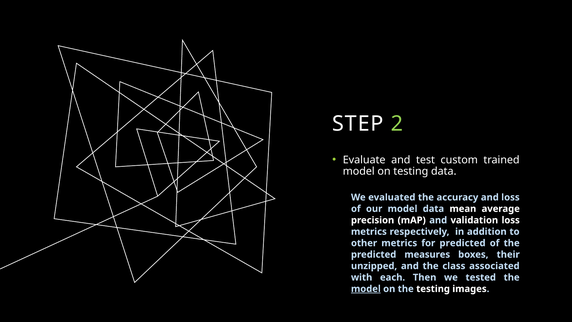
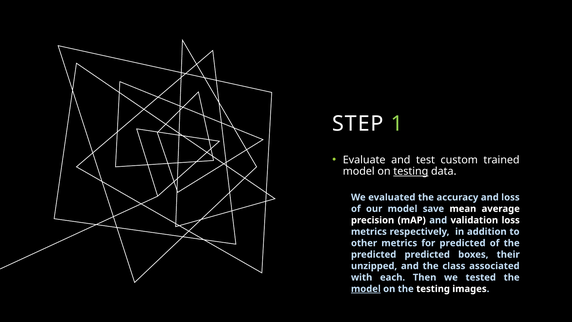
2: 2 -> 1 (397, 124)
testing underline: none -> present (411, 171)
model data: data -> save (433, 209)
predicted measures: measures -> predicted (427, 254)
